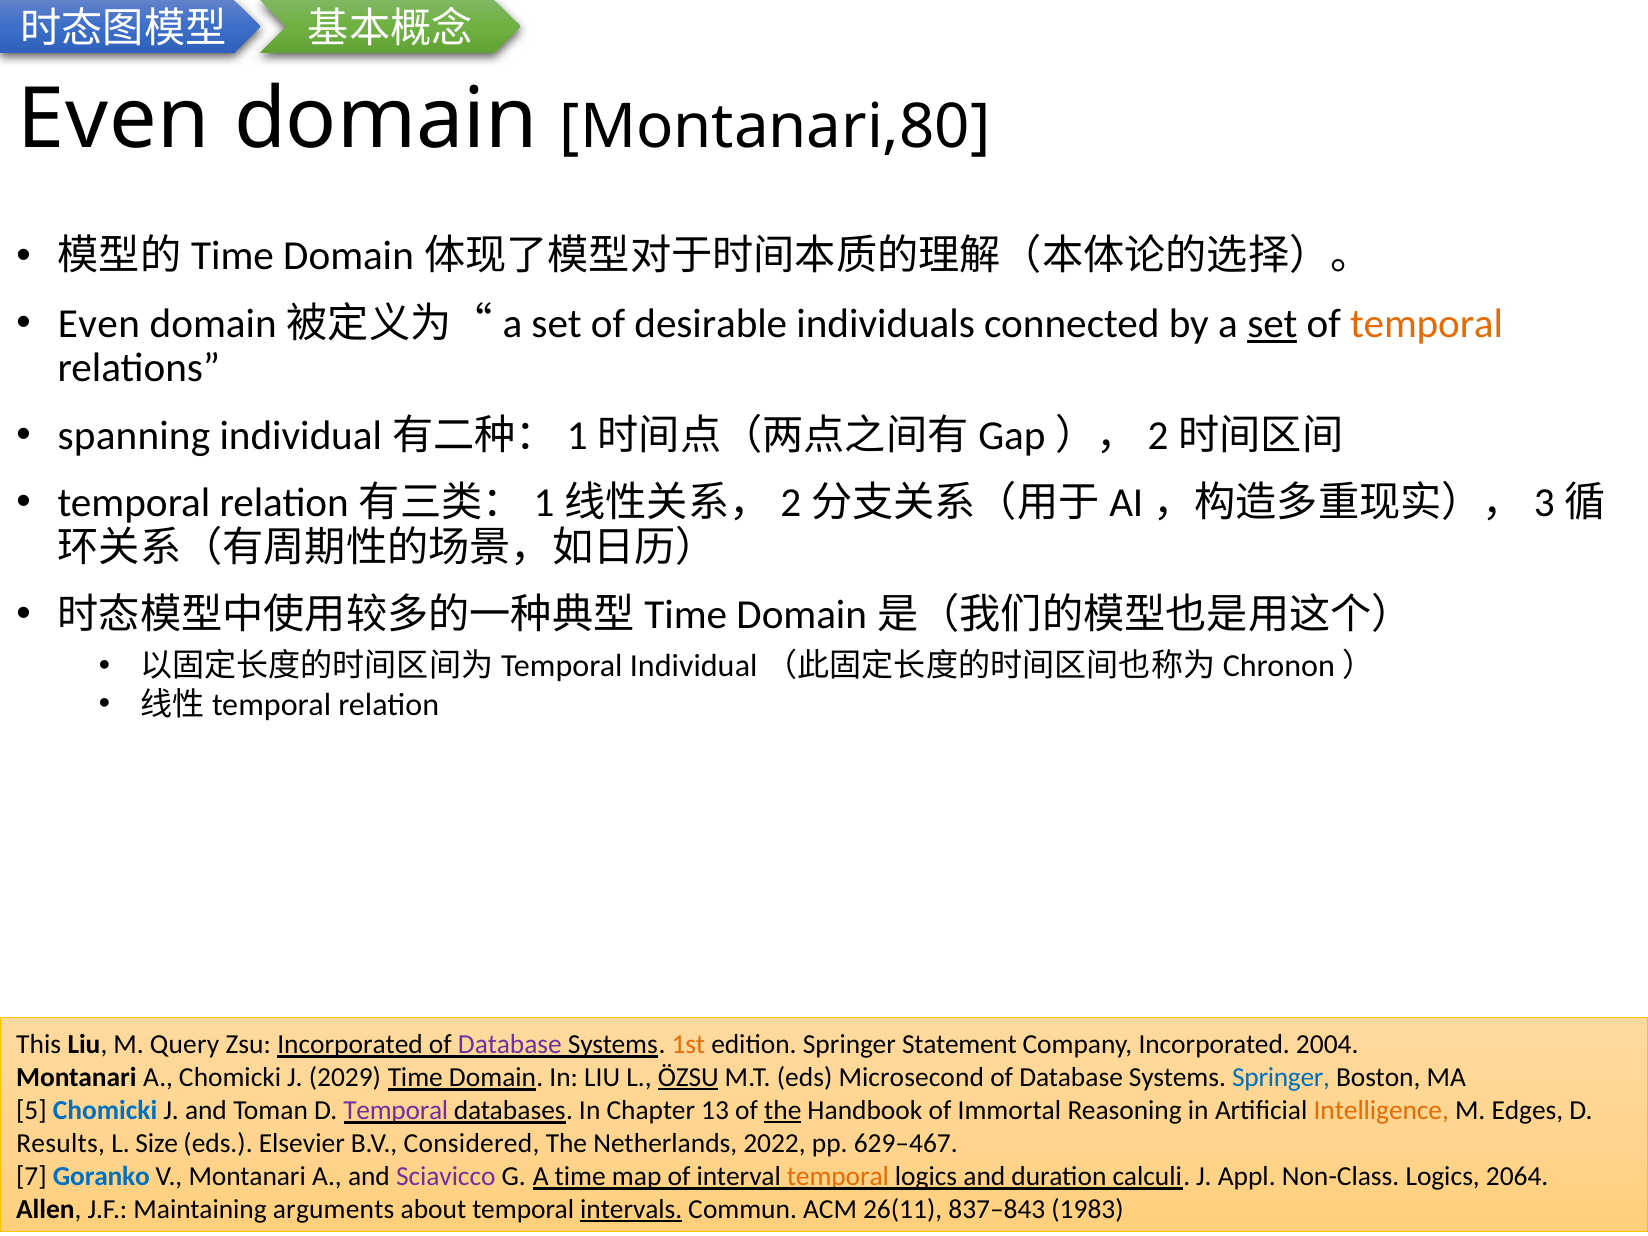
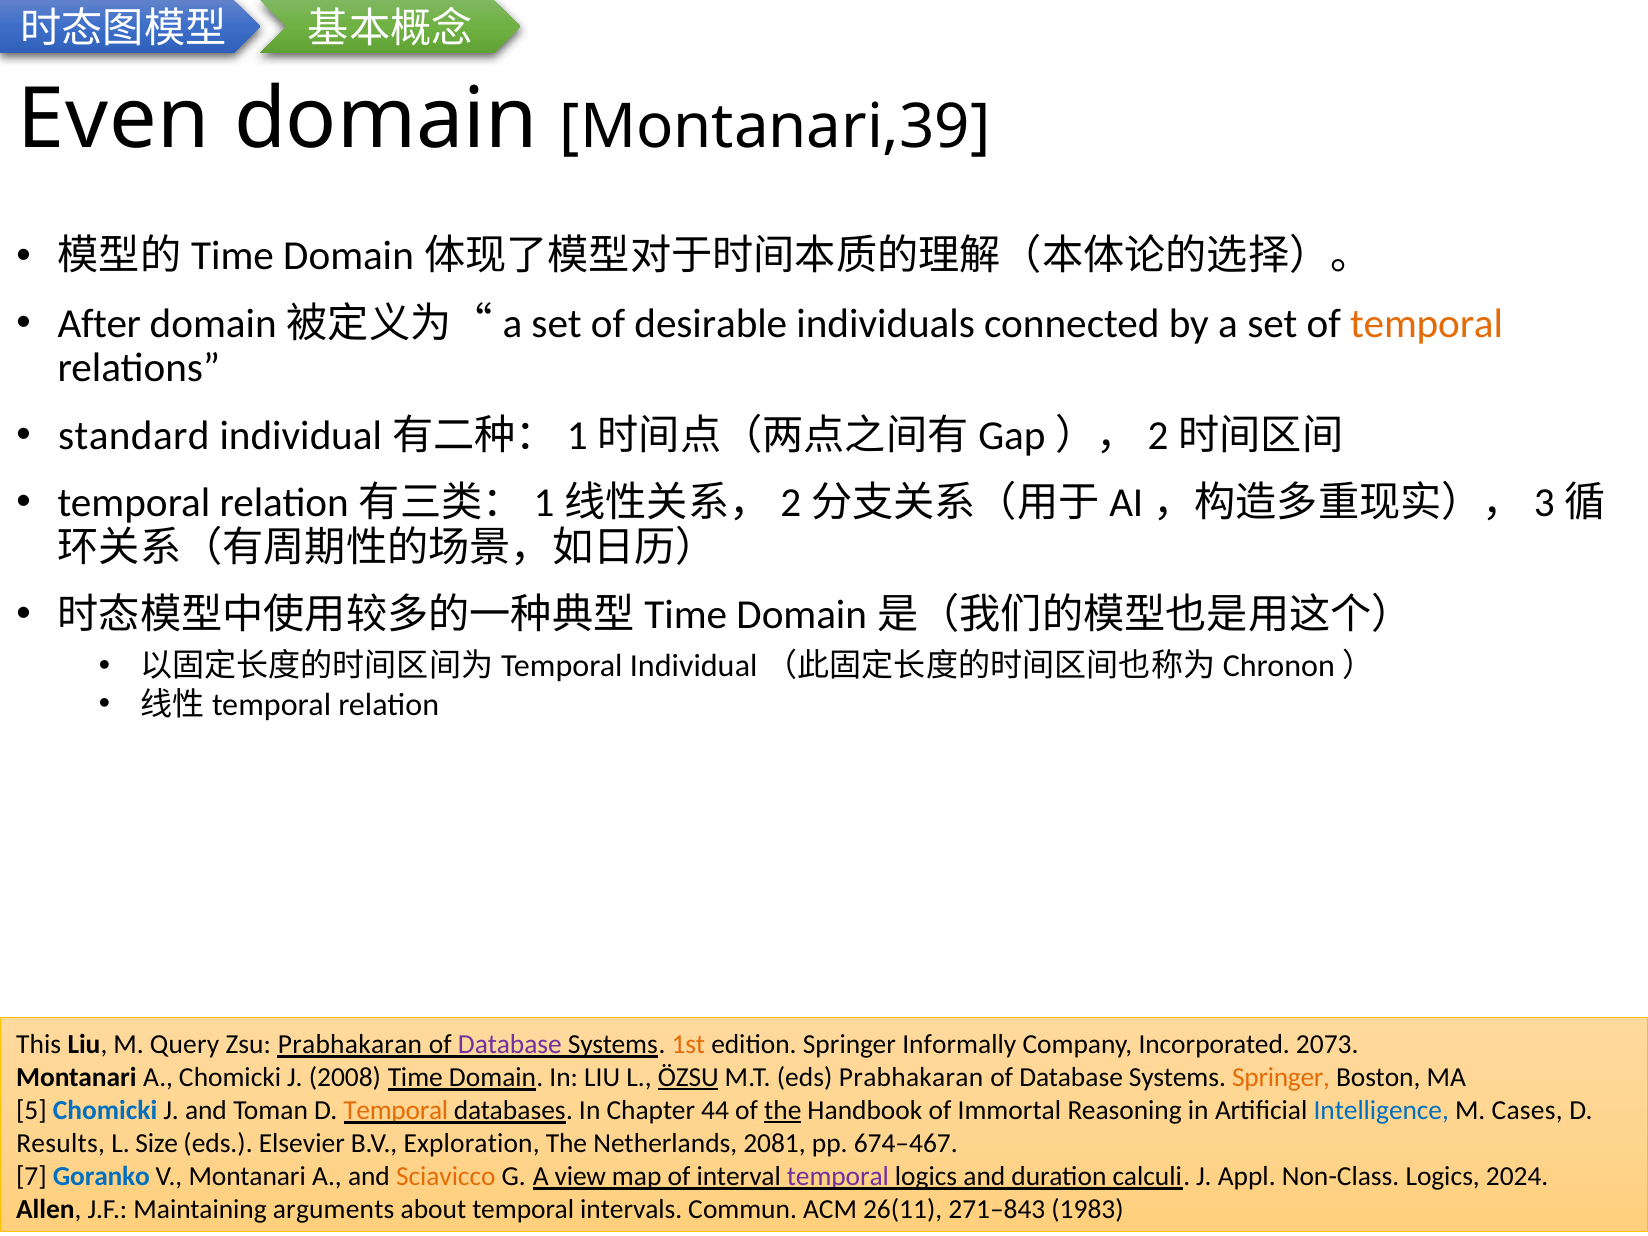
Montanari,80: Montanari,80 -> Montanari,39 (775, 127)
Even: Even -> After (99, 324)
set underline: present -> none (1272, 324)
spanning: spanning -> standard (134, 436)
Zsu Incorporated: Incorporated -> Prabhakaran (350, 1044)
Statement: Statement -> Informally (959, 1044)
2004: 2004 -> 2073 (1327, 1044)
2029: 2029 -> 2008 (345, 1077)
eds Microsecond: Microsecond -> Prabhakaran (911, 1077)
Springer colour: blue -> orange (1281, 1077)
Temporal colour: purple -> orange (396, 1110)
13: 13 -> 44 (715, 1110)
Intelligence colour: orange -> blue (1381, 1110)
Edges: Edges -> Cases (1527, 1110)
Considered: Considered -> Exploration (472, 1143)
2022: 2022 -> 2081 (775, 1143)
629–467: 629–467 -> 674–467 (906, 1143)
Sciavicco colour: purple -> orange (446, 1176)
A time: time -> view (580, 1176)
temporal colour: orange -> purple (838, 1176)
2064: 2064 -> 2024 (1517, 1176)
intervals underline: present -> none (631, 1209)
837–843: 837–843 -> 271–843 (997, 1209)
